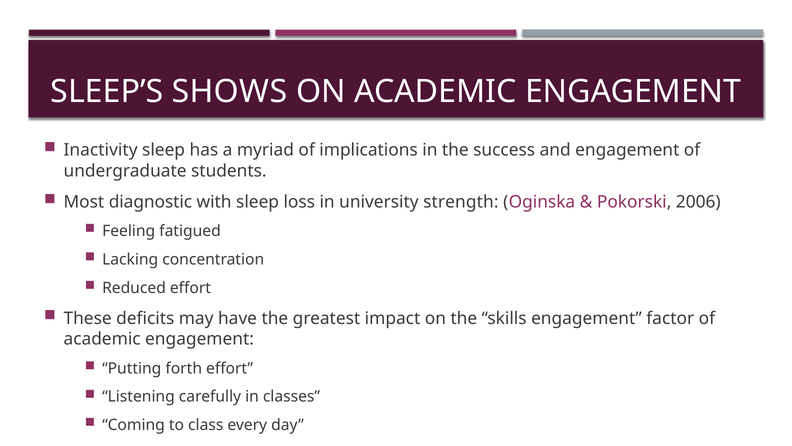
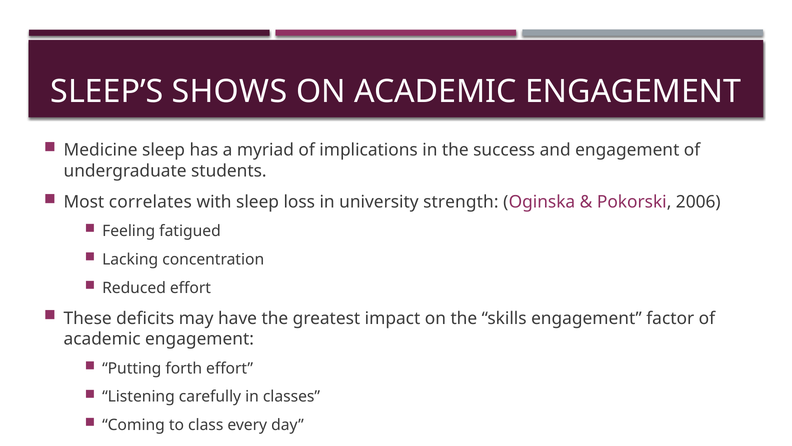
Inactivity: Inactivity -> Medicine (101, 150)
diagnostic: diagnostic -> correlates (150, 202)
